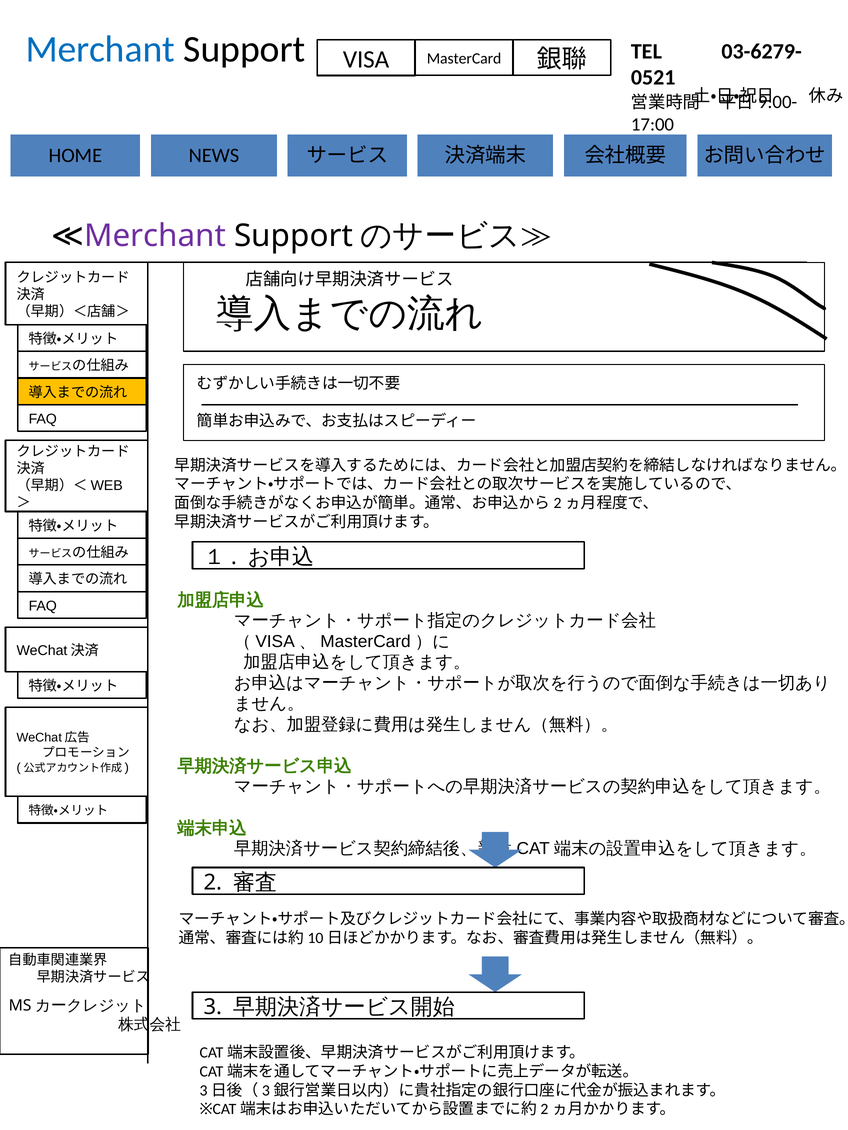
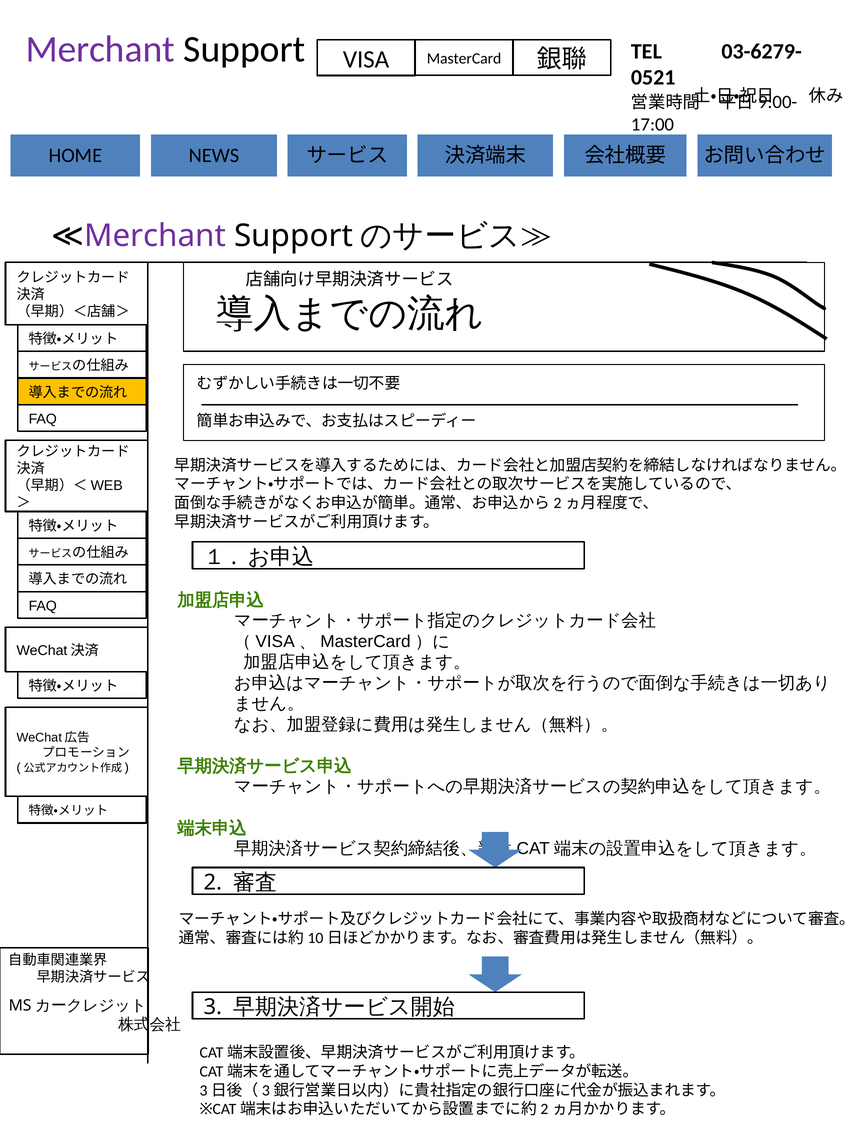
Merchant colour: blue -> purple (100, 49)
